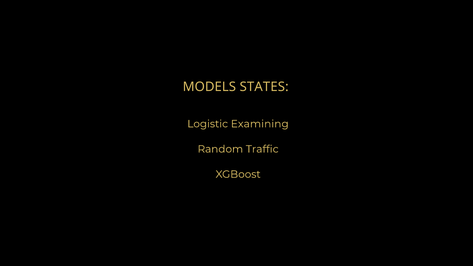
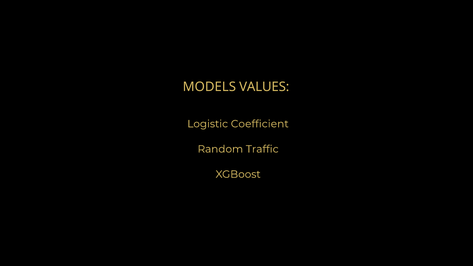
STATES: STATES -> VALUES (264, 87)
Examining: Examining -> Coefficient (260, 124)
